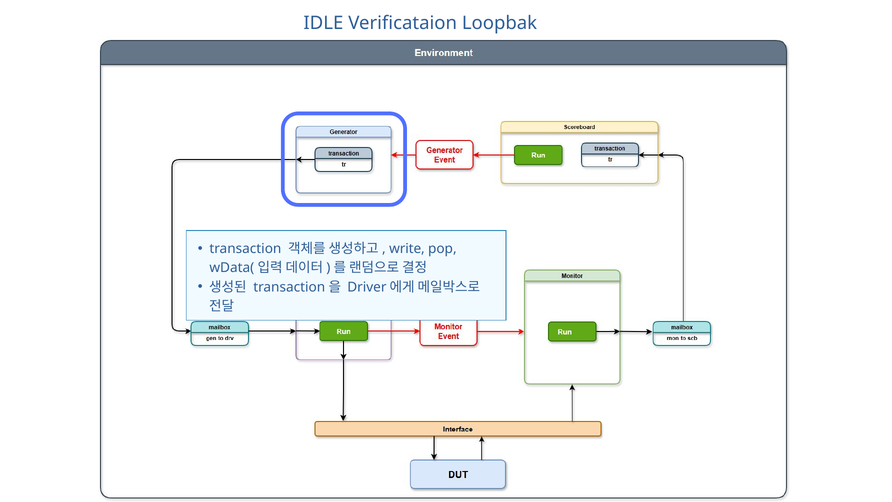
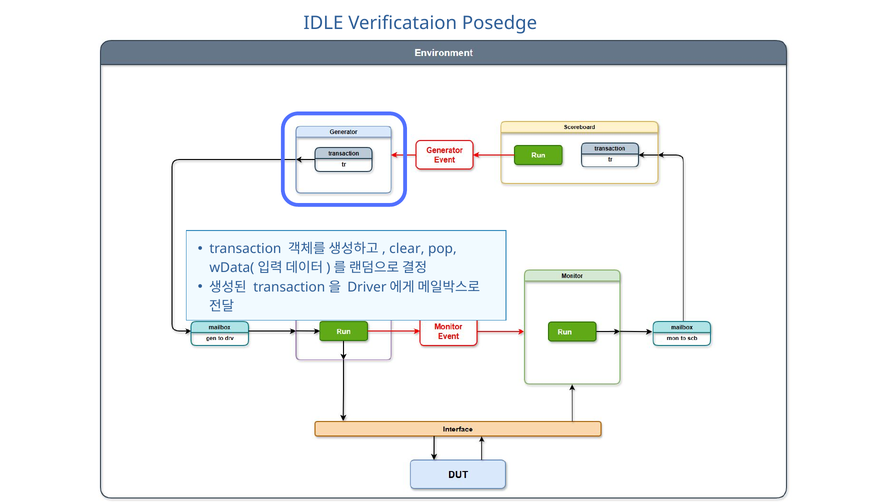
Loopbak: Loopbak -> Posedge (500, 23)
write: write -> clear (407, 249)
